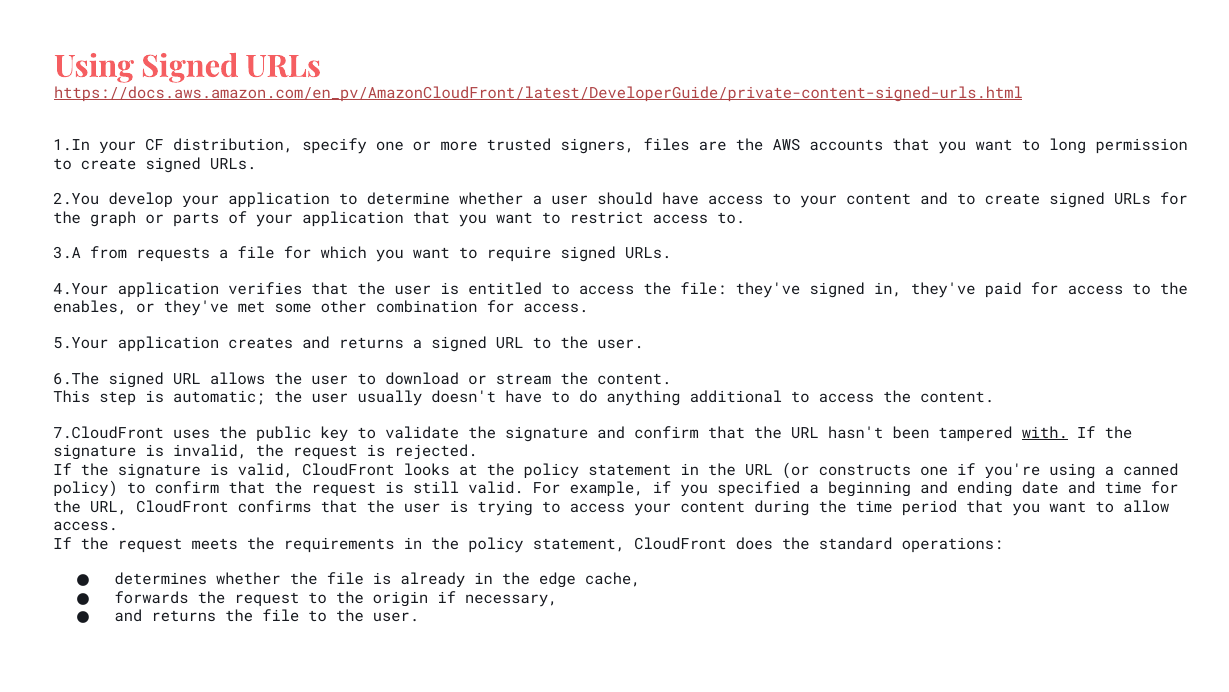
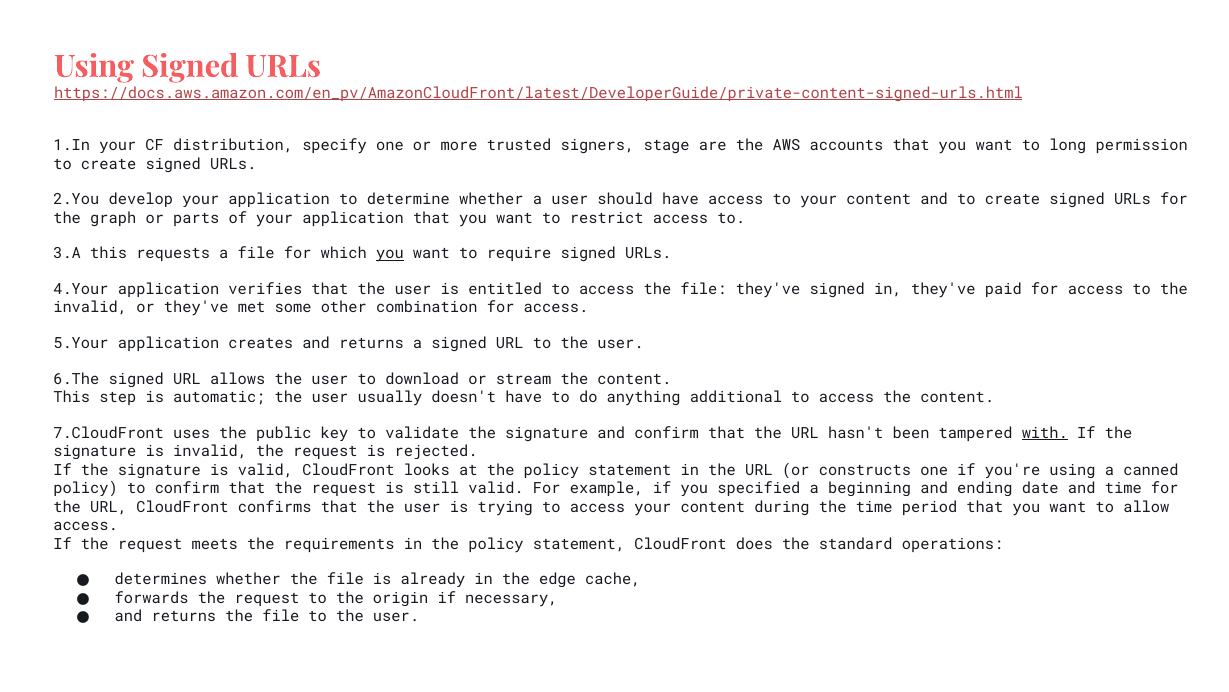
files: files -> stage (667, 145)
from: from -> this (109, 254)
you underline: none -> present (390, 254)
enables: enables -> invalid (90, 308)
